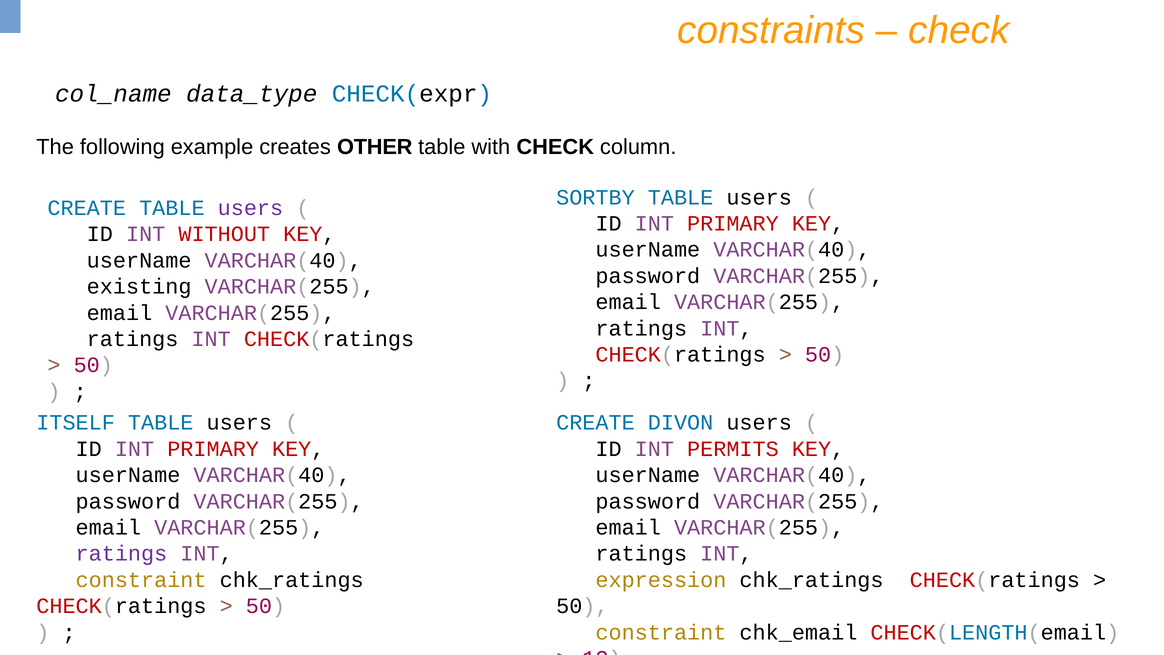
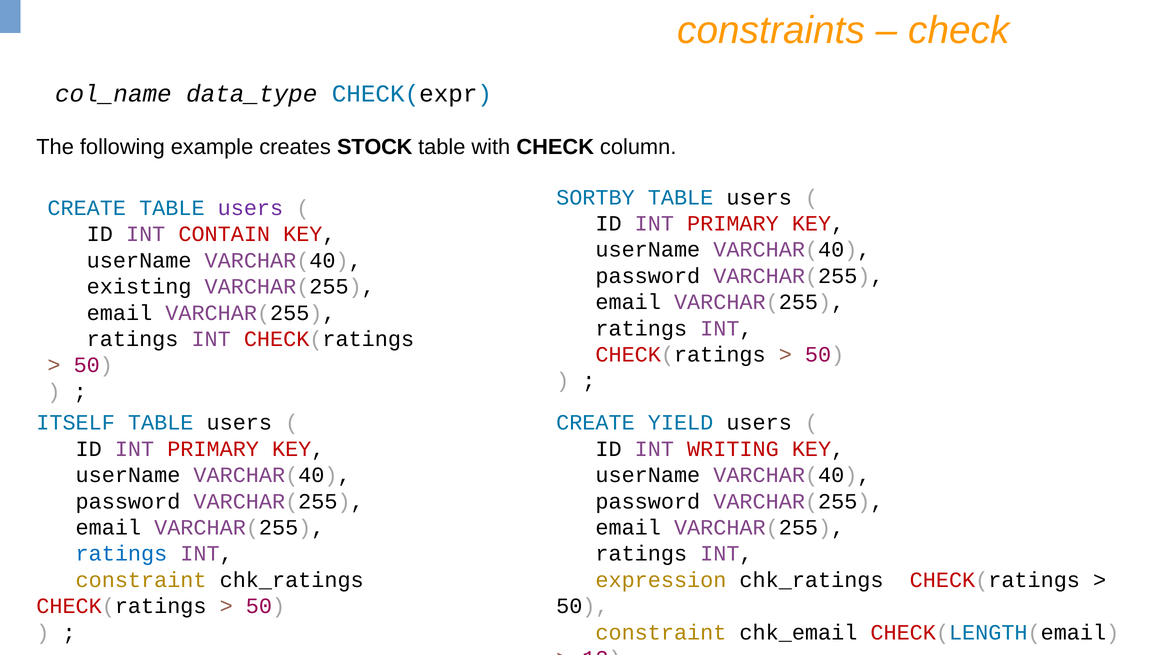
OTHER: OTHER -> STOCK (375, 147)
WITHOUT: WITHOUT -> CONTAIN (224, 234)
DIVON: DIVON -> YIELD (681, 423)
PERMITS: PERMITS -> WRITING (733, 449)
ratings colour: purple -> blue (121, 554)
